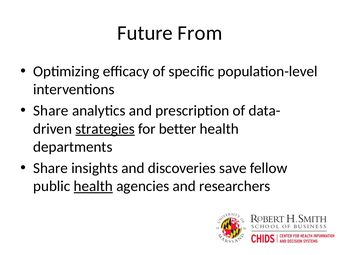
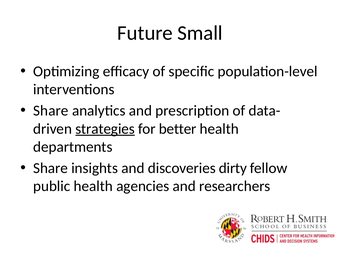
From: From -> Small (200, 33)
save: save -> dirty (233, 168)
health underline: present -> none (93, 186)
